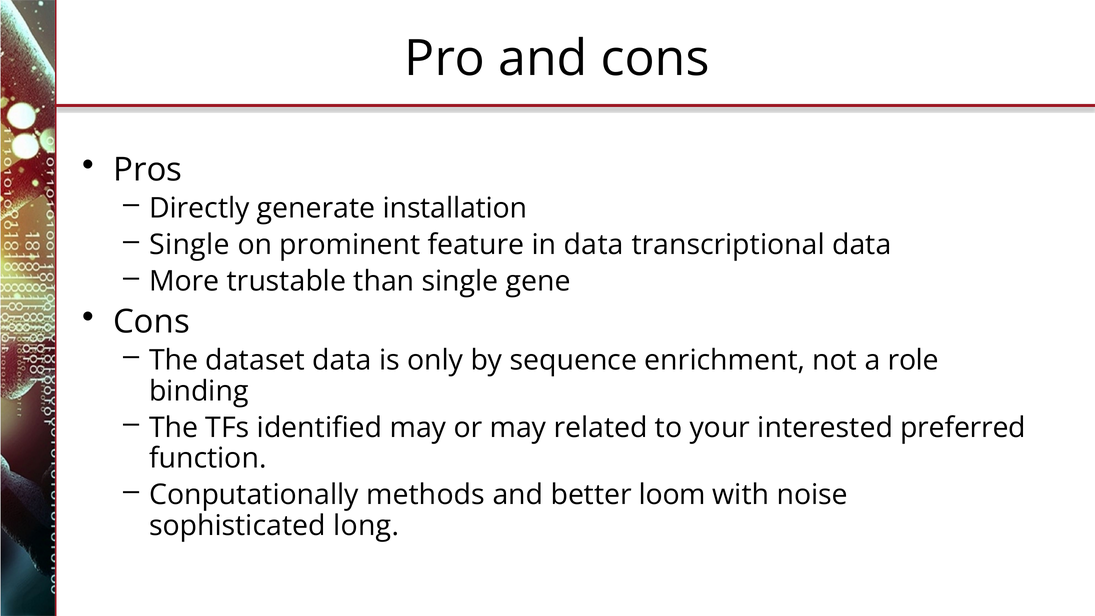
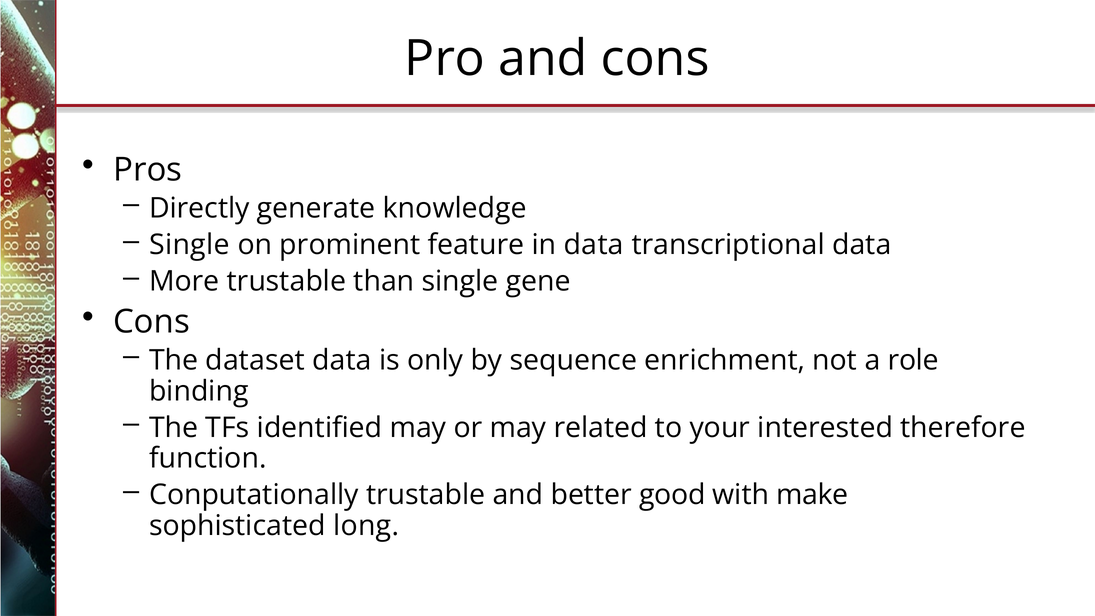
installation: installation -> knowledge (455, 208)
preferred: preferred -> therefore (963, 428)
Conputationally methods: methods -> trustable (426, 495)
loom: loom -> good (672, 495)
noise: noise -> make (812, 495)
